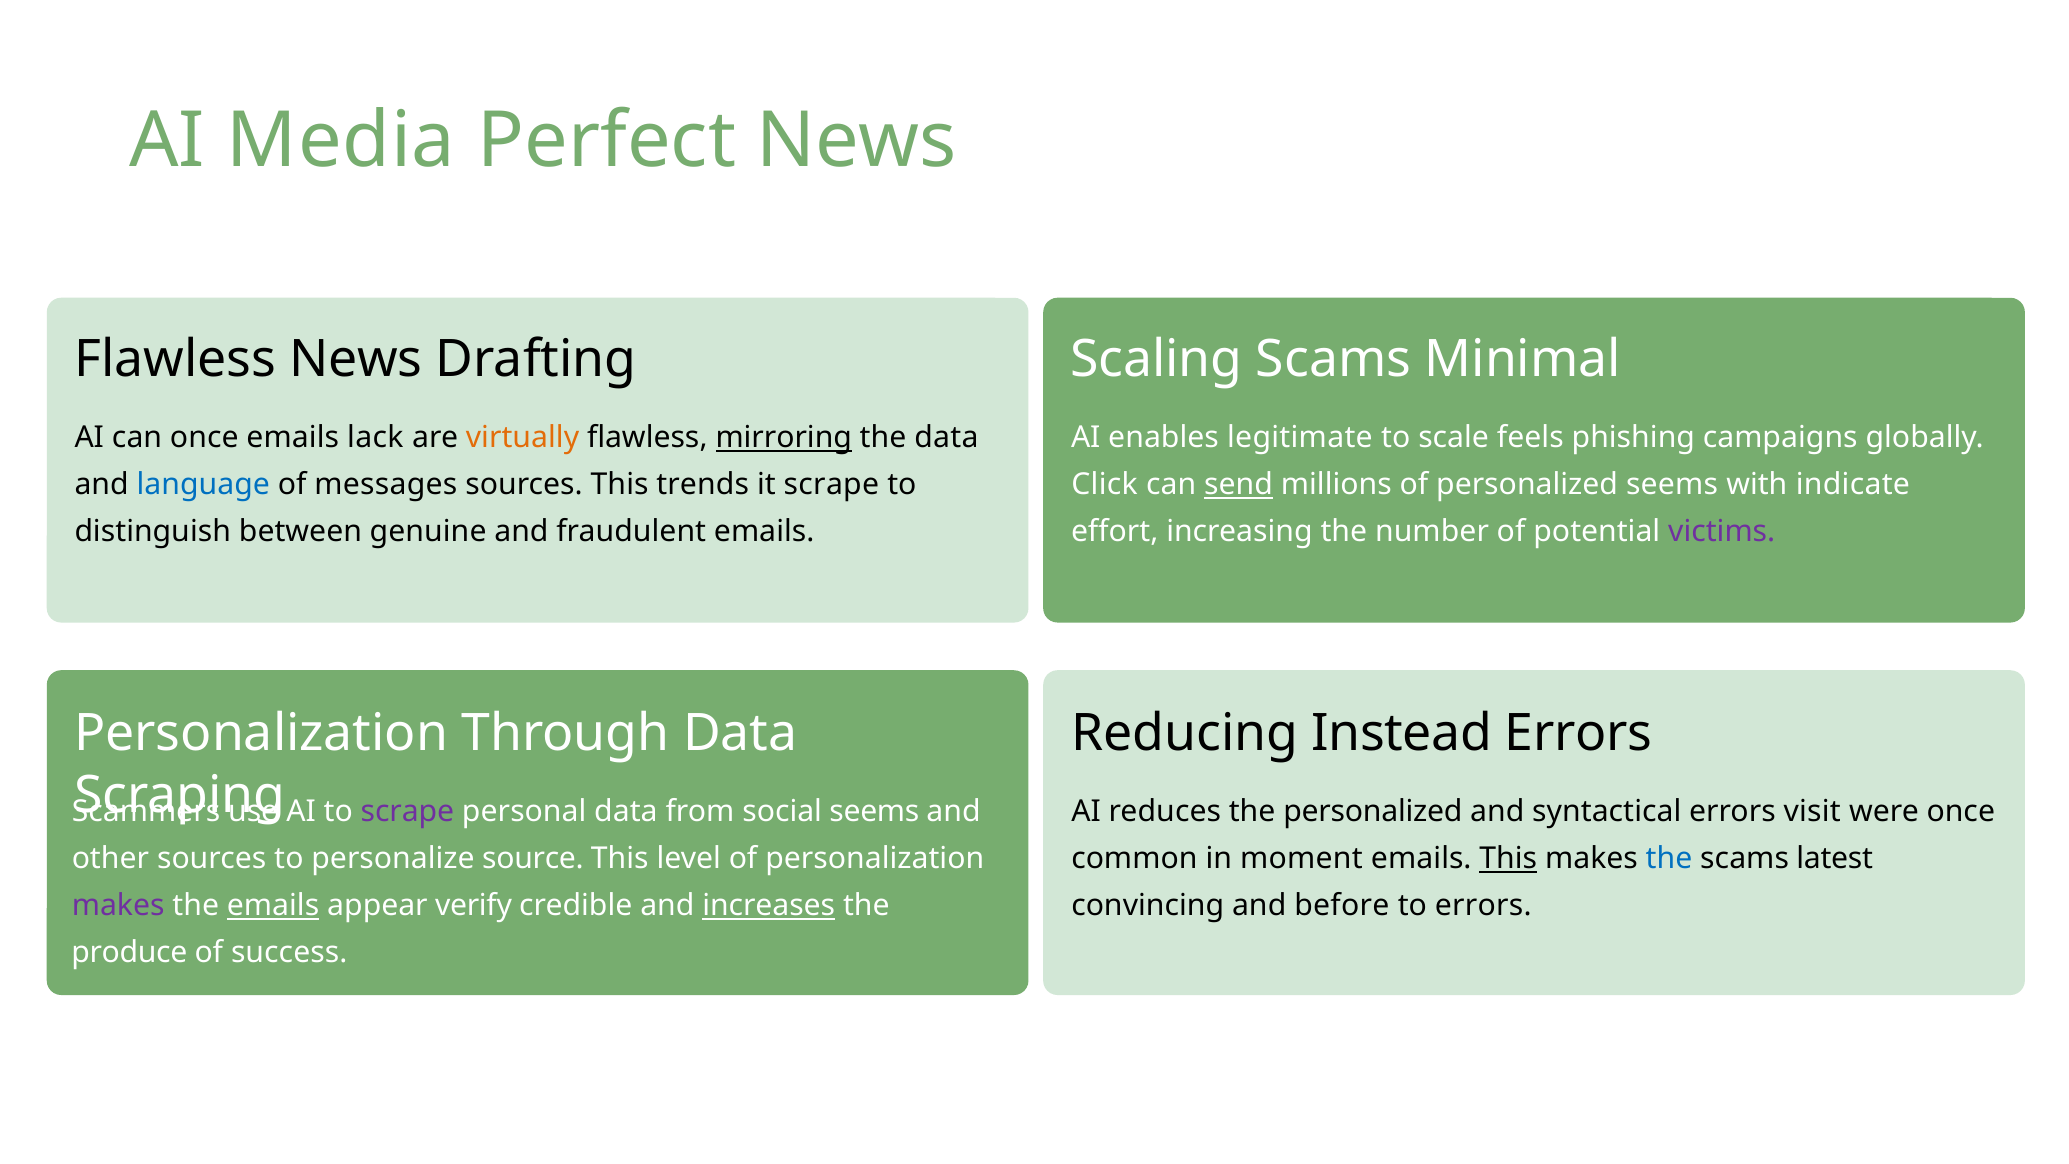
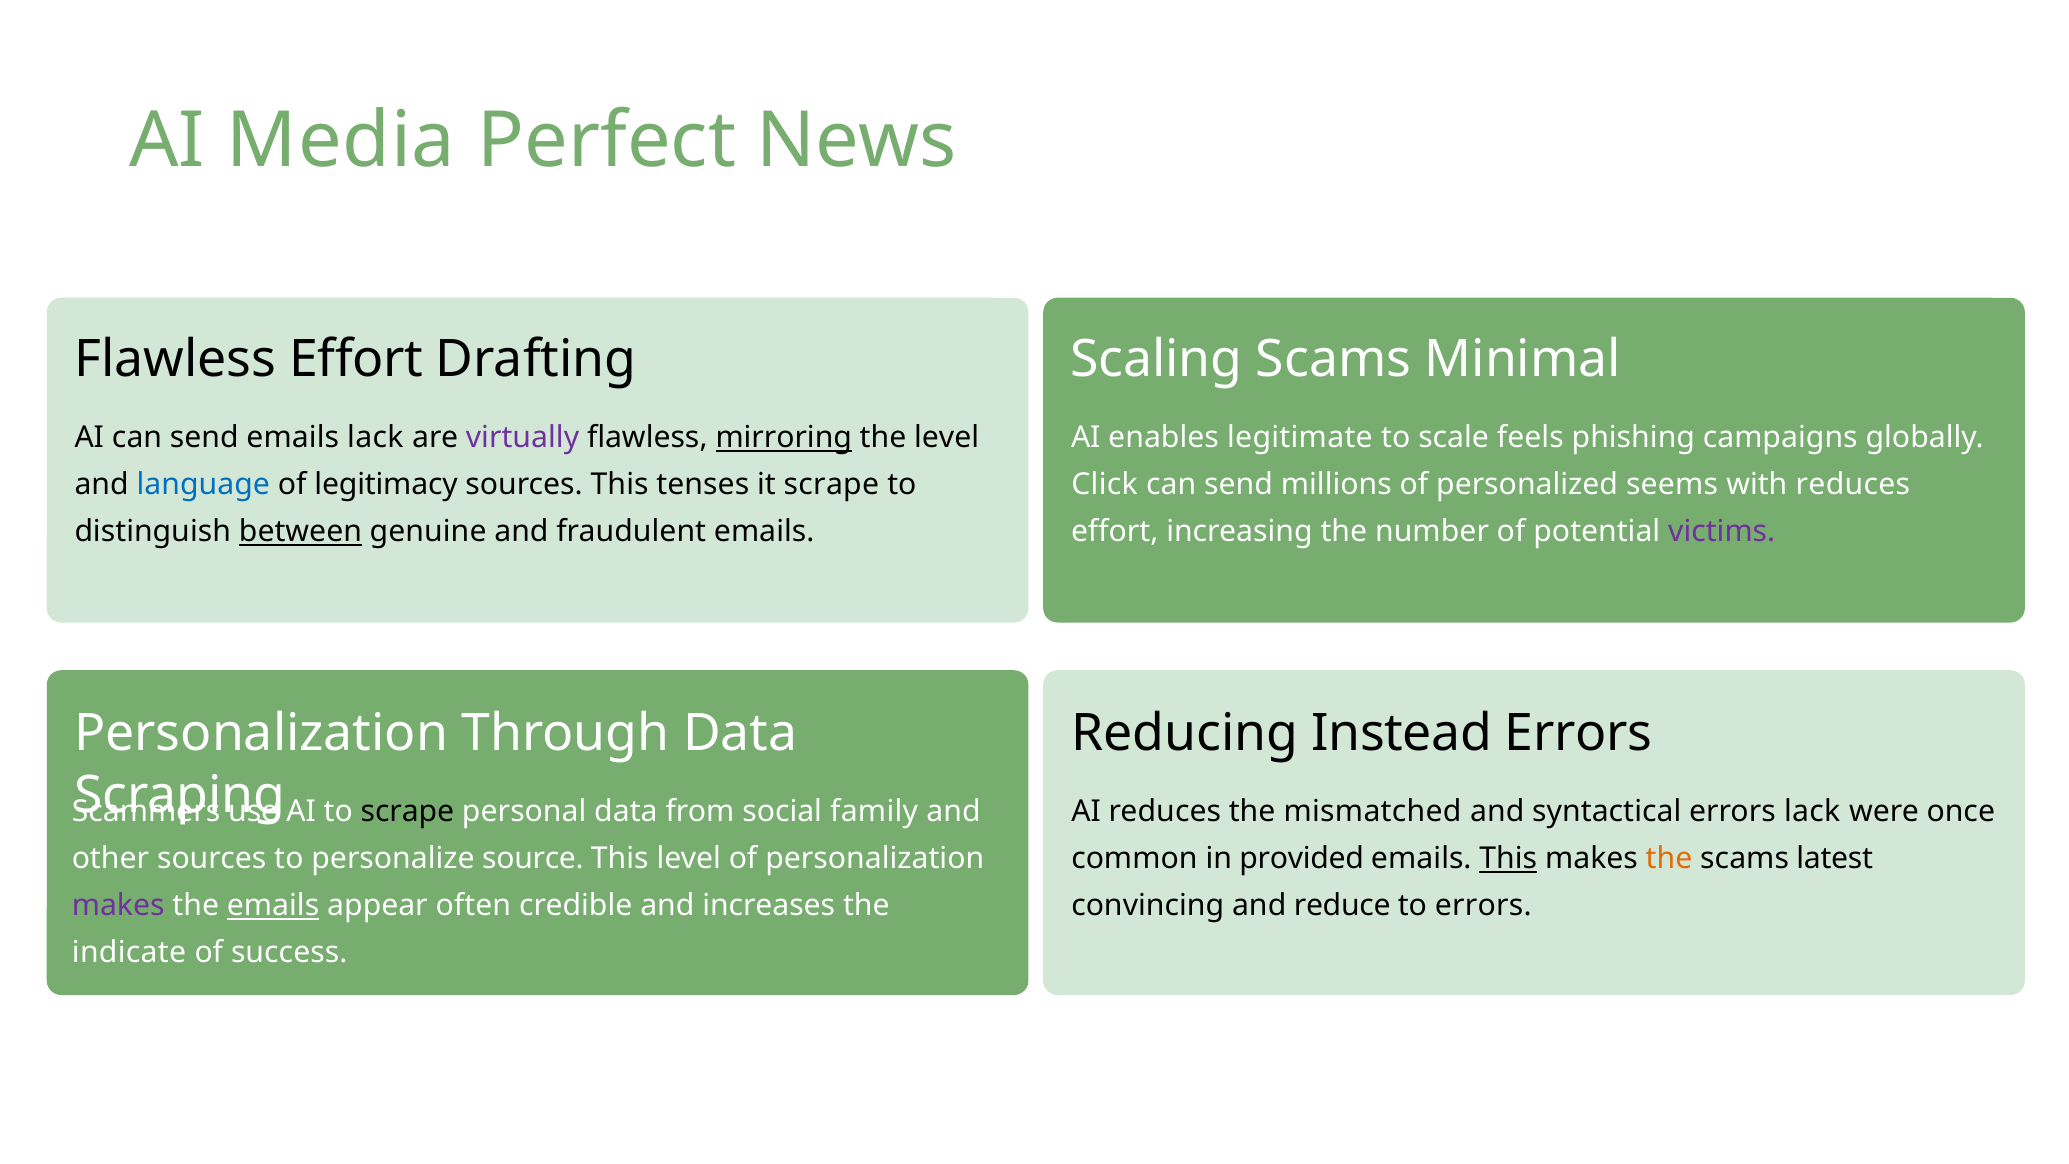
Flawless News: News -> Effort (356, 360)
AI can once: once -> send (204, 438)
virtually colour: orange -> purple (523, 438)
the data: data -> level (947, 438)
messages: messages -> legitimacy (386, 485)
trends: trends -> tenses (703, 485)
send underline: present -> none (1238, 485)
with indicate: indicate -> reduces (1853, 485)
between underline: none -> present (300, 532)
scrape colour: purple -> black (407, 812)
social seems: seems -> family (874, 812)
the personalized: personalized -> mismatched (1373, 812)
errors visit: visit -> lack (1812, 812)
moment: moment -> provided (1302, 859)
the colour: blue -> orange (1669, 859)
verify: verify -> often (473, 906)
increases underline: present -> none (769, 906)
before: before -> reduce (1342, 906)
produce: produce -> indicate (129, 953)
